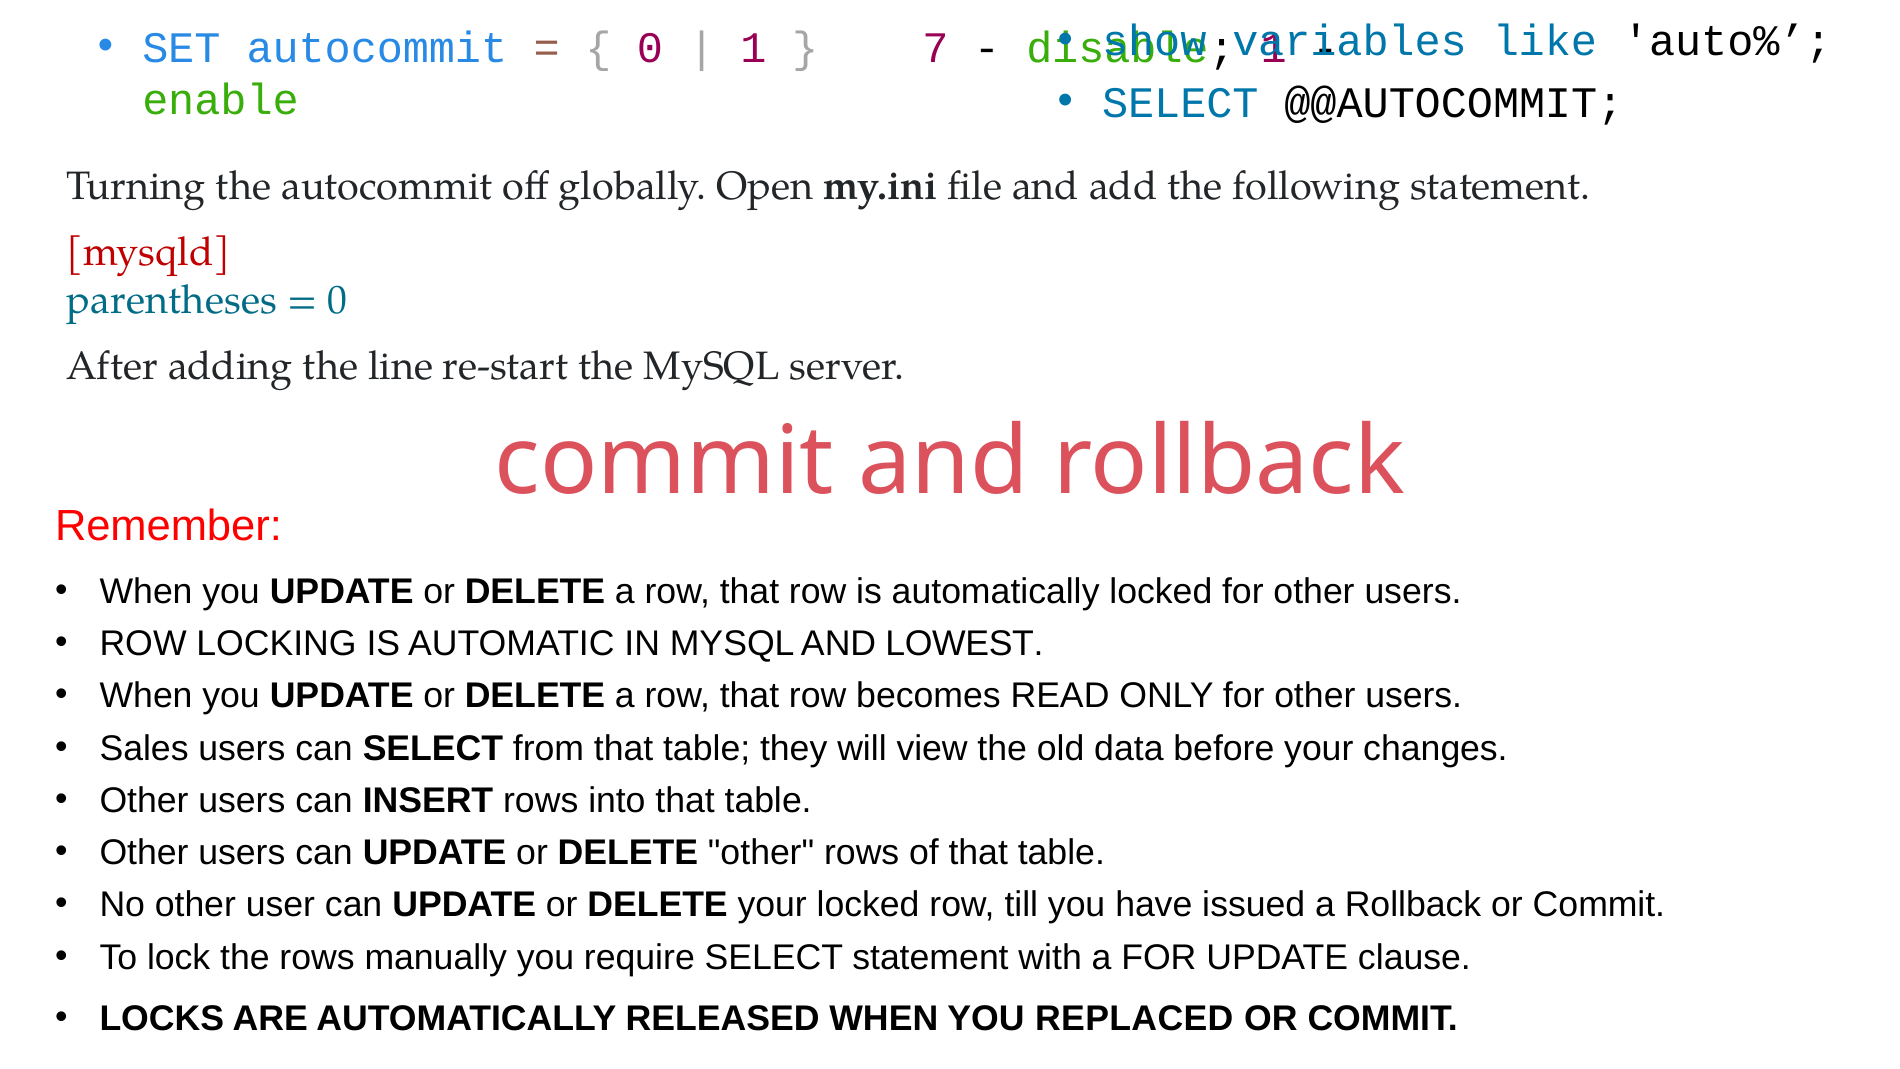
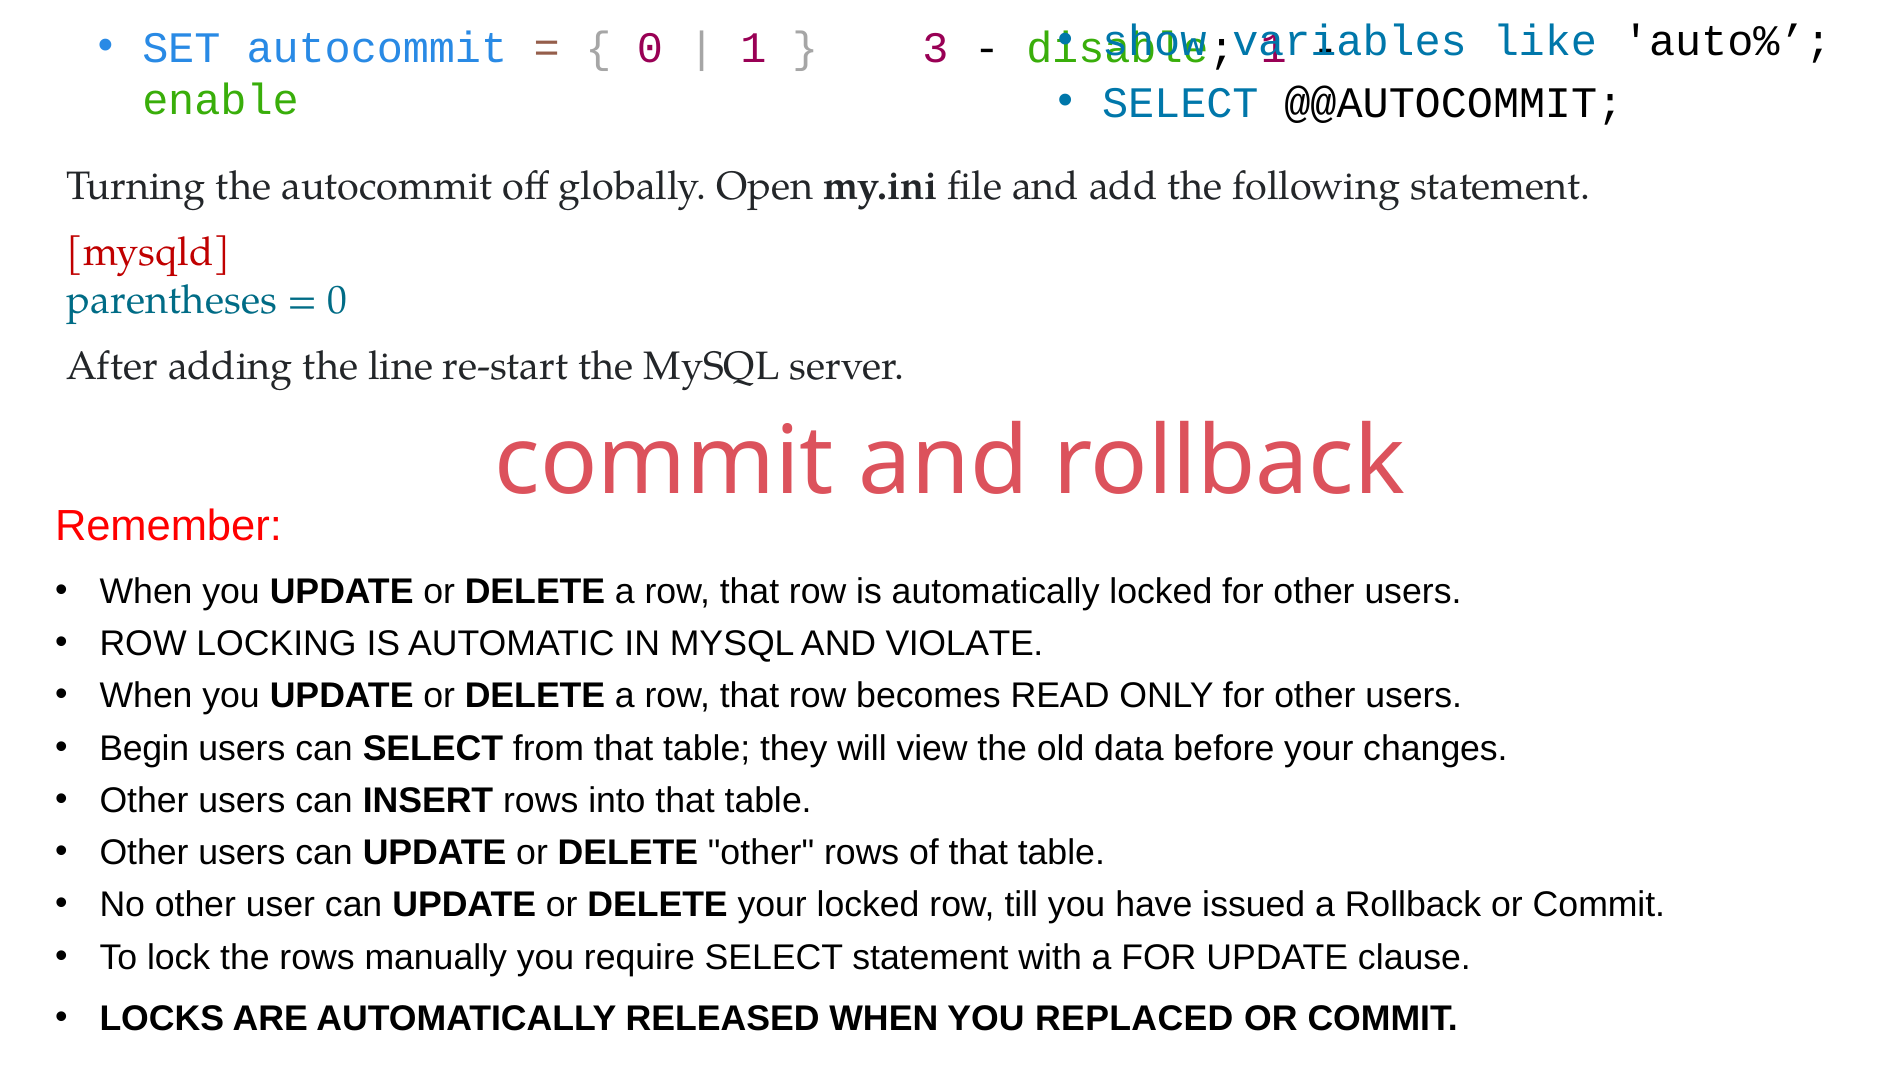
7: 7 -> 3 (935, 48)
LOWEST: LOWEST -> VIOLATE (964, 644)
Sales: Sales -> Begin (144, 748)
